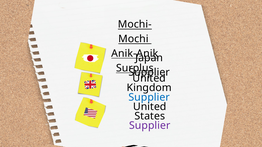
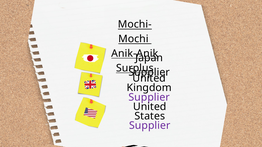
Supplier colour: blue -> purple (149, 97)
